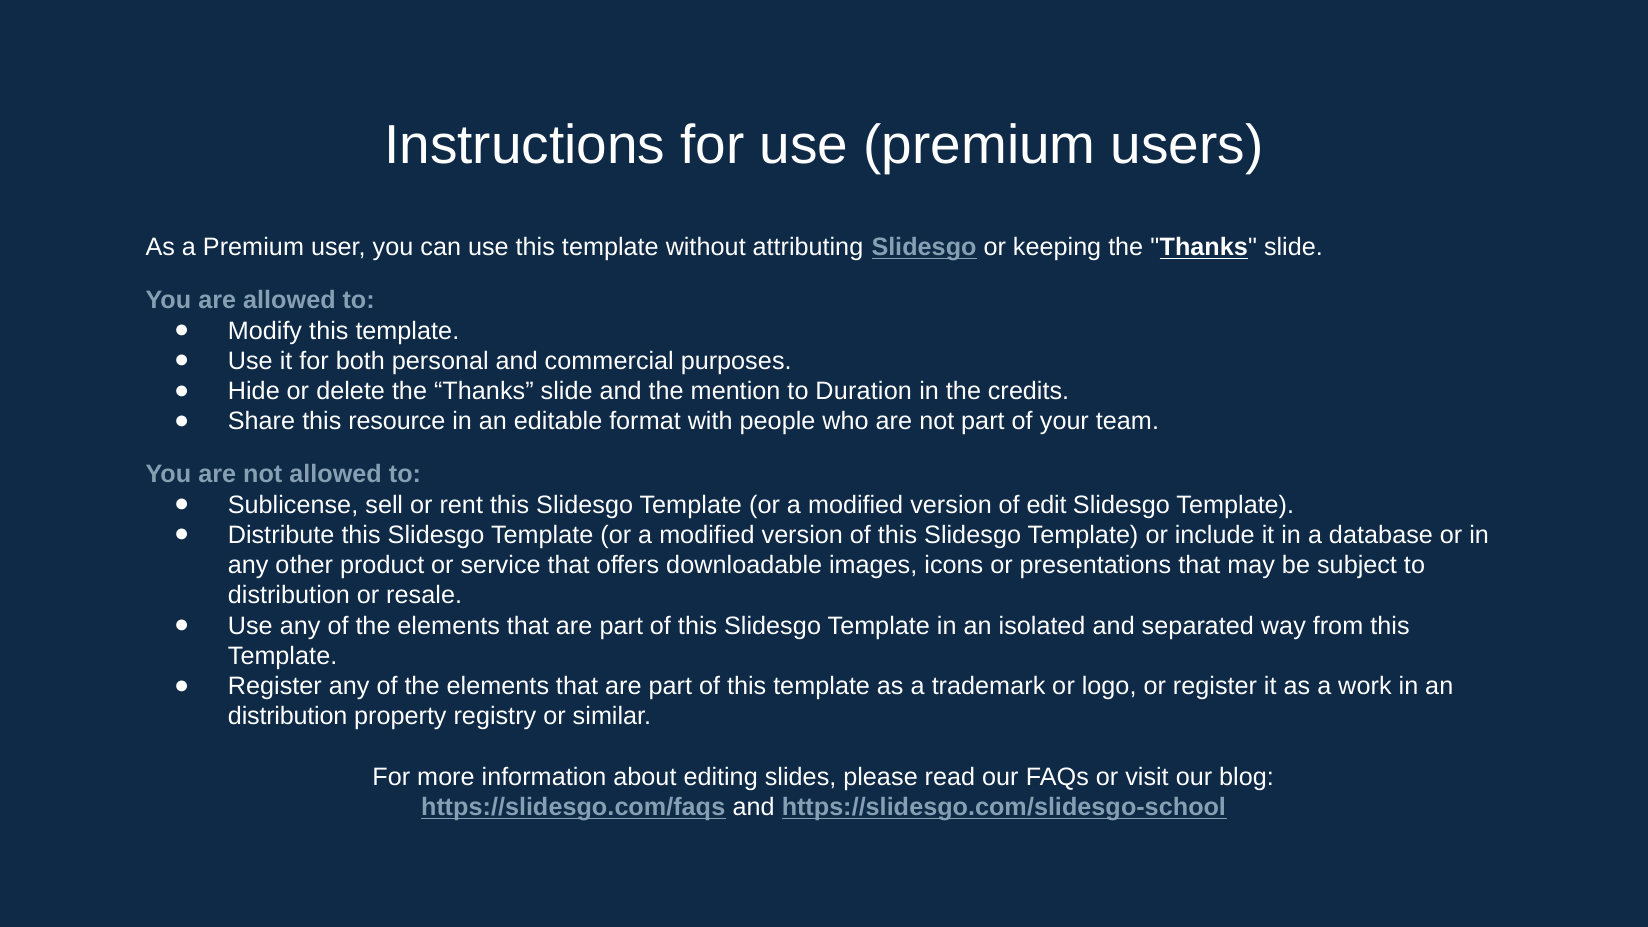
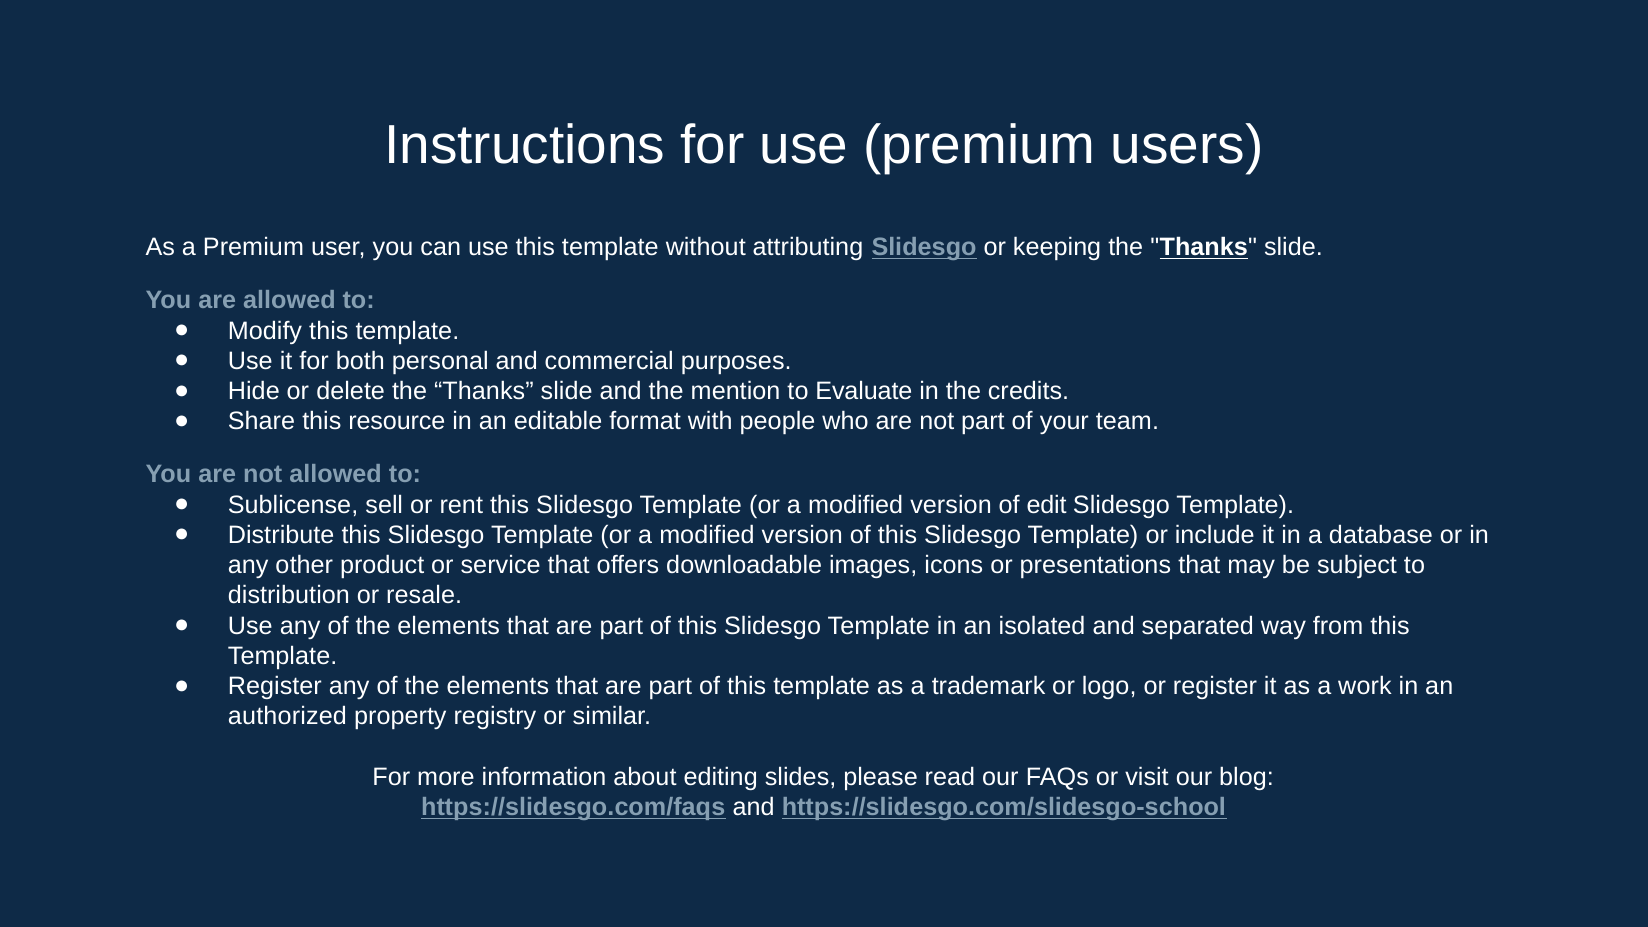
Duration: Duration -> Evaluate (864, 391)
distribution: distribution -> authorized (287, 716)
